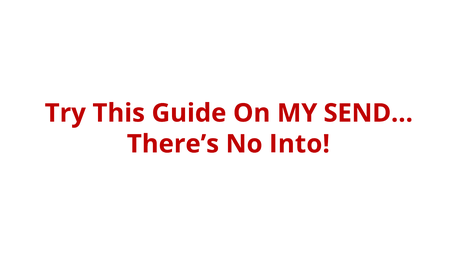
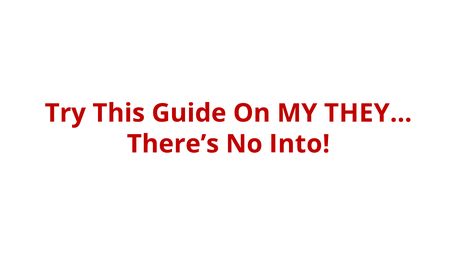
SEND…: SEND… -> THEY… (368, 113)
